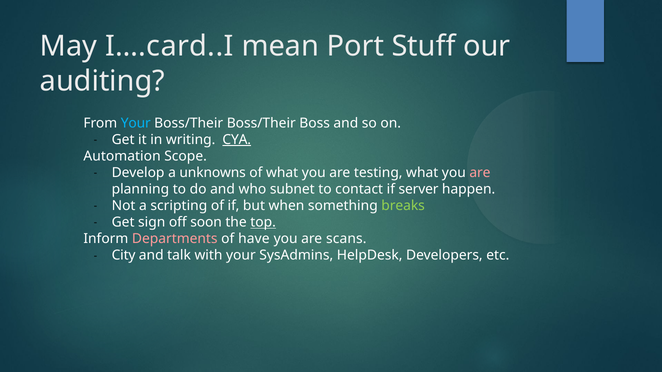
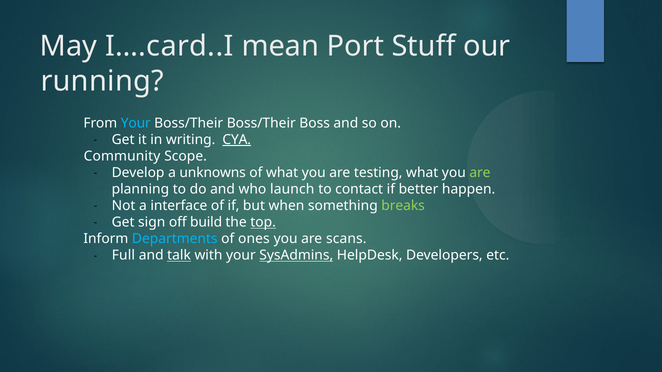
auditing: auditing -> running (102, 81)
Automation: Automation -> Community (122, 156)
are colour: pink -> light green (480, 173)
subnet: subnet -> launch (292, 189)
server: server -> better (418, 189)
scripting: scripting -> interface (179, 206)
soon: soon -> build (206, 223)
Departments colour: pink -> light blue (175, 239)
have: have -> ones (254, 239)
City: City -> Full (123, 256)
talk underline: none -> present (179, 256)
SysAdmins underline: none -> present (296, 256)
